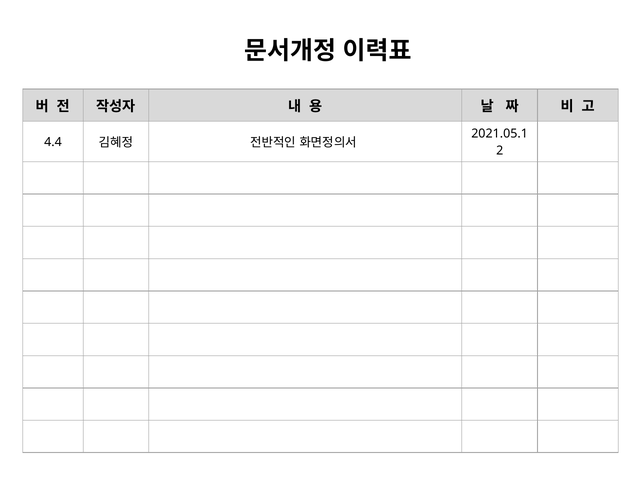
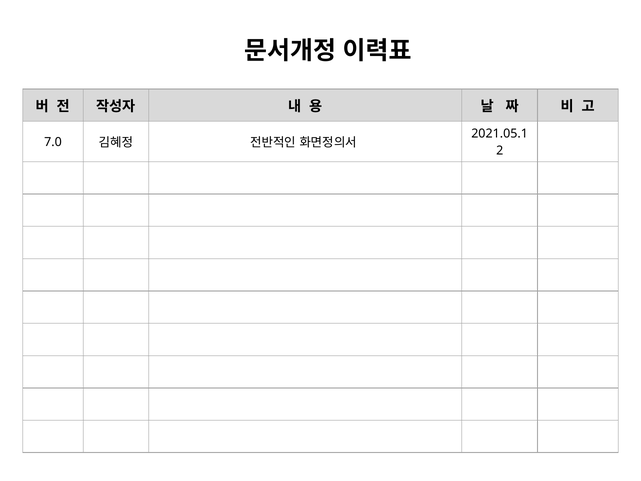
4.4: 4.4 -> 7.0 (53, 142)
